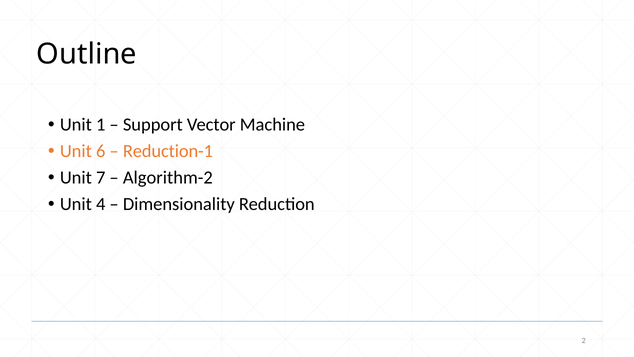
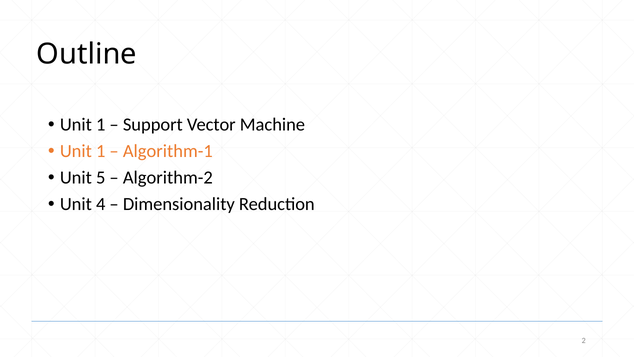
6: 6 -> 1 (101, 151)
Reduction-1: Reduction-1 -> Algorithm-1 (168, 151)
7: 7 -> 5 (101, 178)
